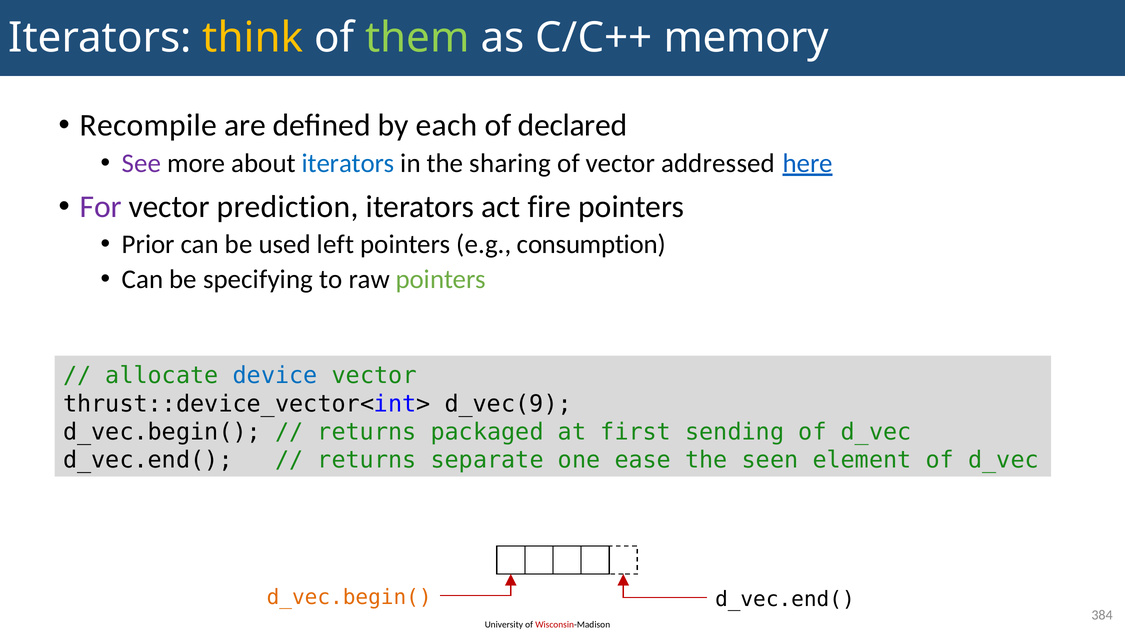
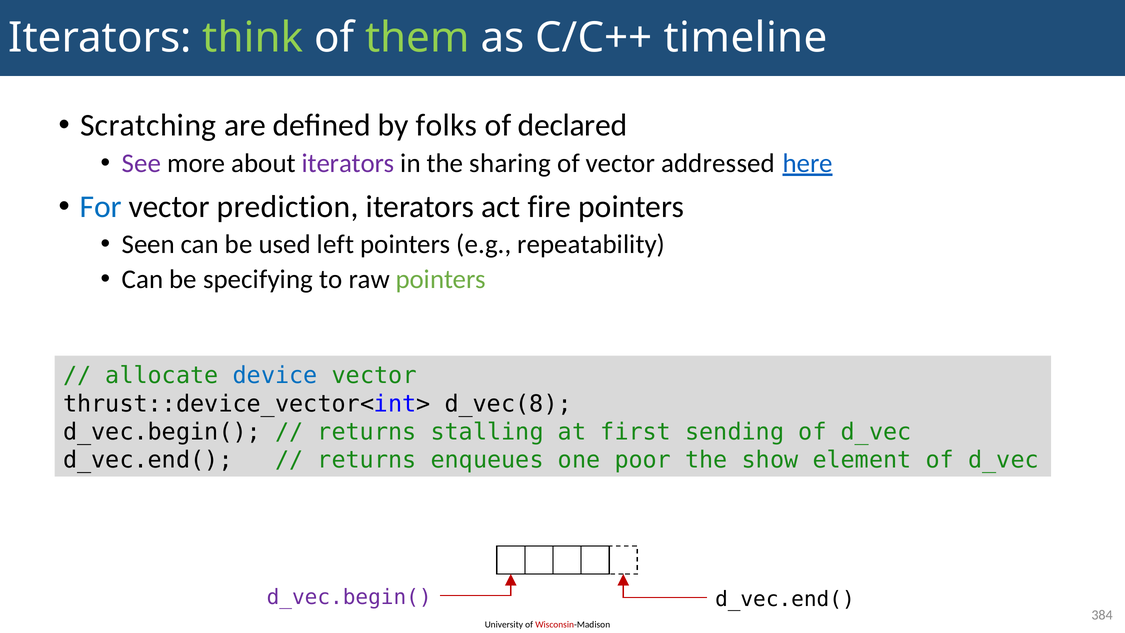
think colour: yellow -> light green (253, 38)
memory: memory -> timeline (746, 38)
Recompile: Recompile -> Scratching (148, 125)
each: each -> folks (447, 125)
iterators colour: blue -> purple (348, 163)
For colour: purple -> blue (101, 207)
Prior: Prior -> Seen (148, 244)
consumption: consumption -> repeatability (591, 244)
d_vec(9: d_vec(9 -> d_vec(8 (508, 404)
packaged: packaged -> stalling (487, 432)
separate: separate -> enqueues (487, 460)
ease: ease -> poor (643, 460)
seen: seen -> show (770, 460)
d_vec.begin( colour: orange -> purple (349, 597)
